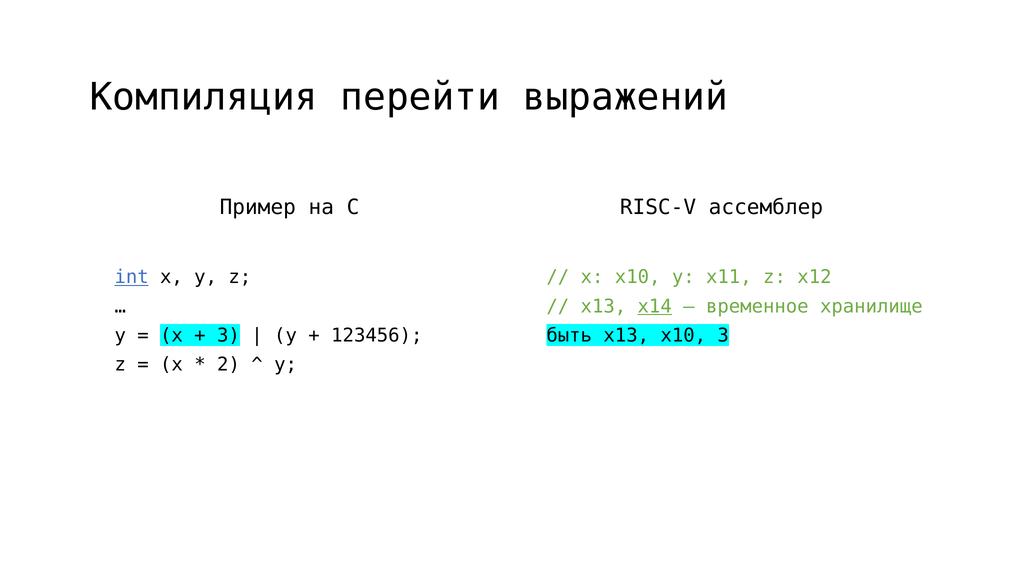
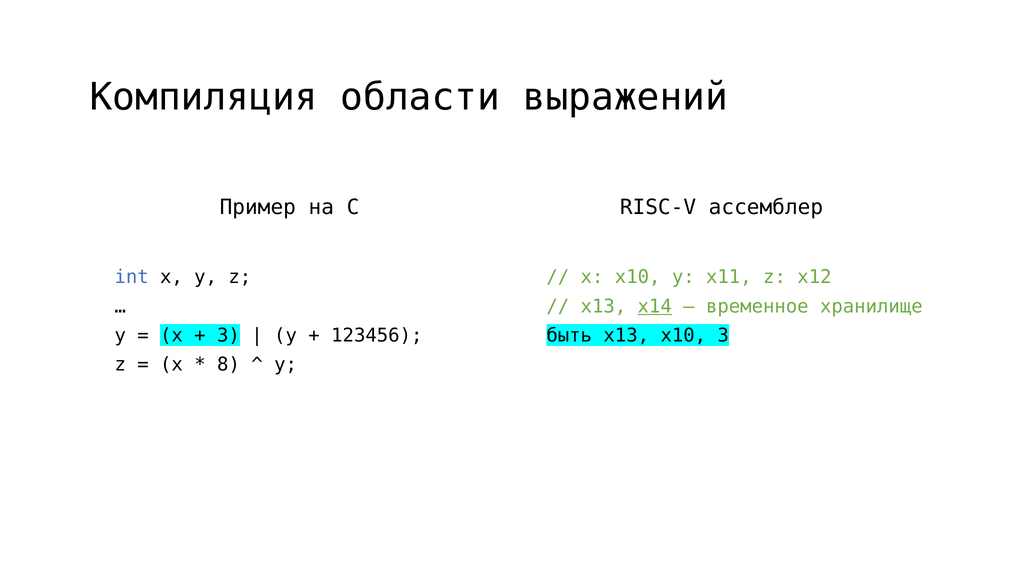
перейти: перейти -> области (420, 98)
int underline: present -> none (132, 278)
2: 2 -> 8 (229, 365)
